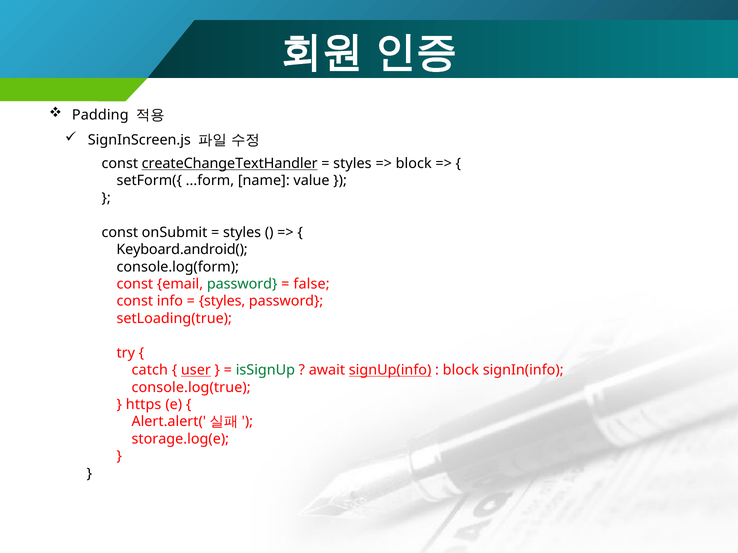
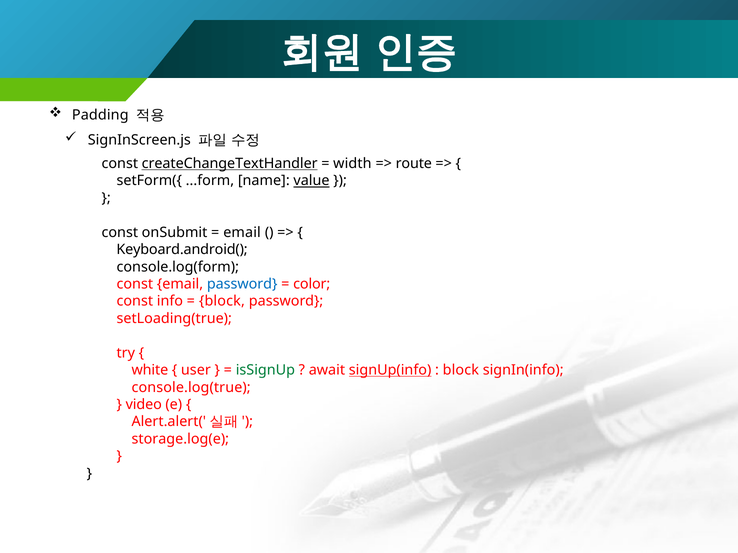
styles: styles -> width (352, 164)
block: block -> route (414, 164)
value underline: none -> present (312, 181)
styles: styles -> email (242, 233)
password colour: green -> blue (242, 284)
false: false -> color (312, 284)
styles: styles -> block (222, 302)
catch: catch -> white (150, 370)
user underline: present -> none (196, 370)
https: https -> video (144, 405)
